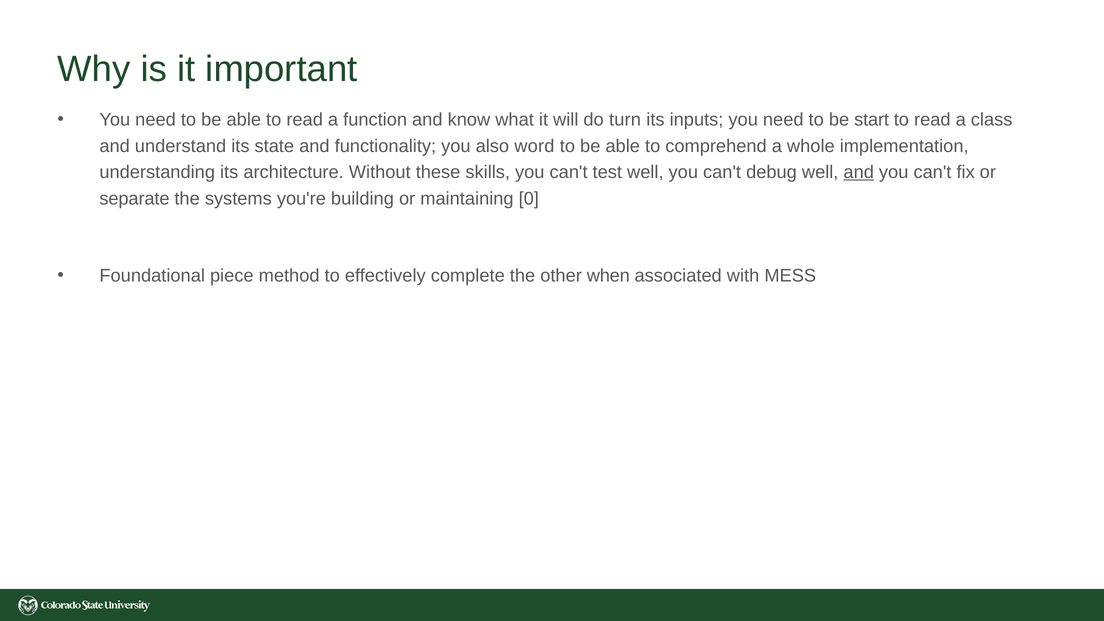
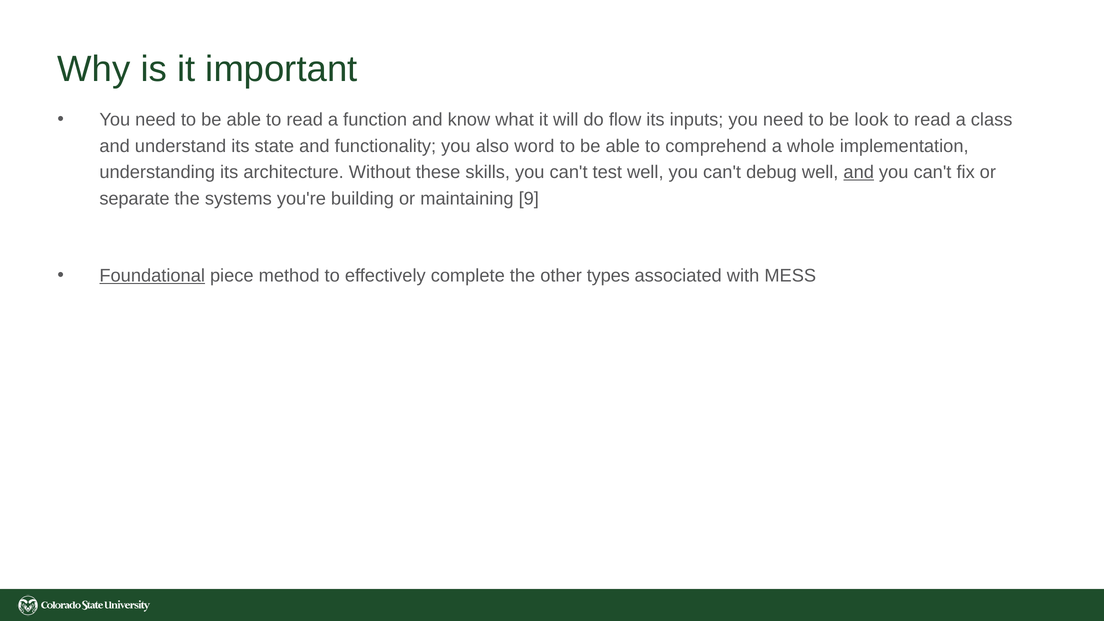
turn: turn -> flow (625, 120)
start: start -> look (871, 120)
0: 0 -> 9 (529, 199)
Foundational underline: none -> present (152, 276)
when: when -> types (608, 276)
